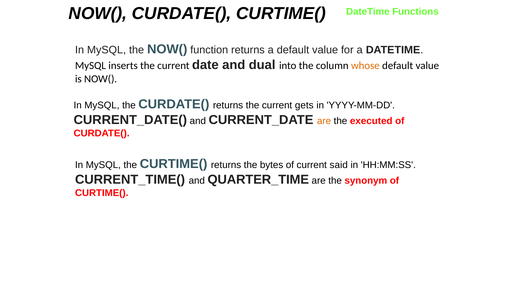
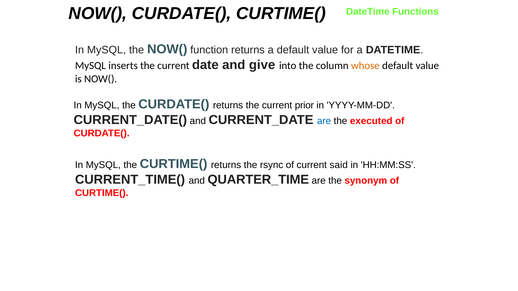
dual: dual -> give (262, 65)
gets: gets -> prior (304, 106)
are colour: orange -> blue (324, 121)
bytes: bytes -> rsync (272, 165)
